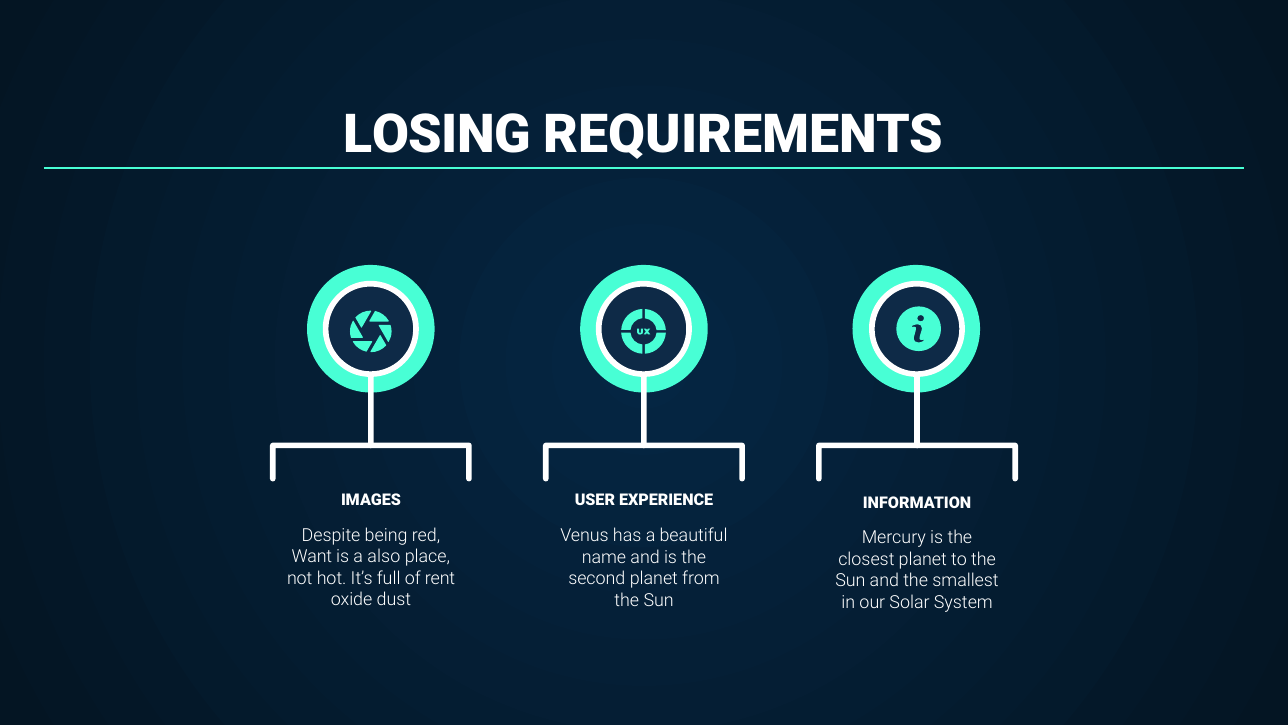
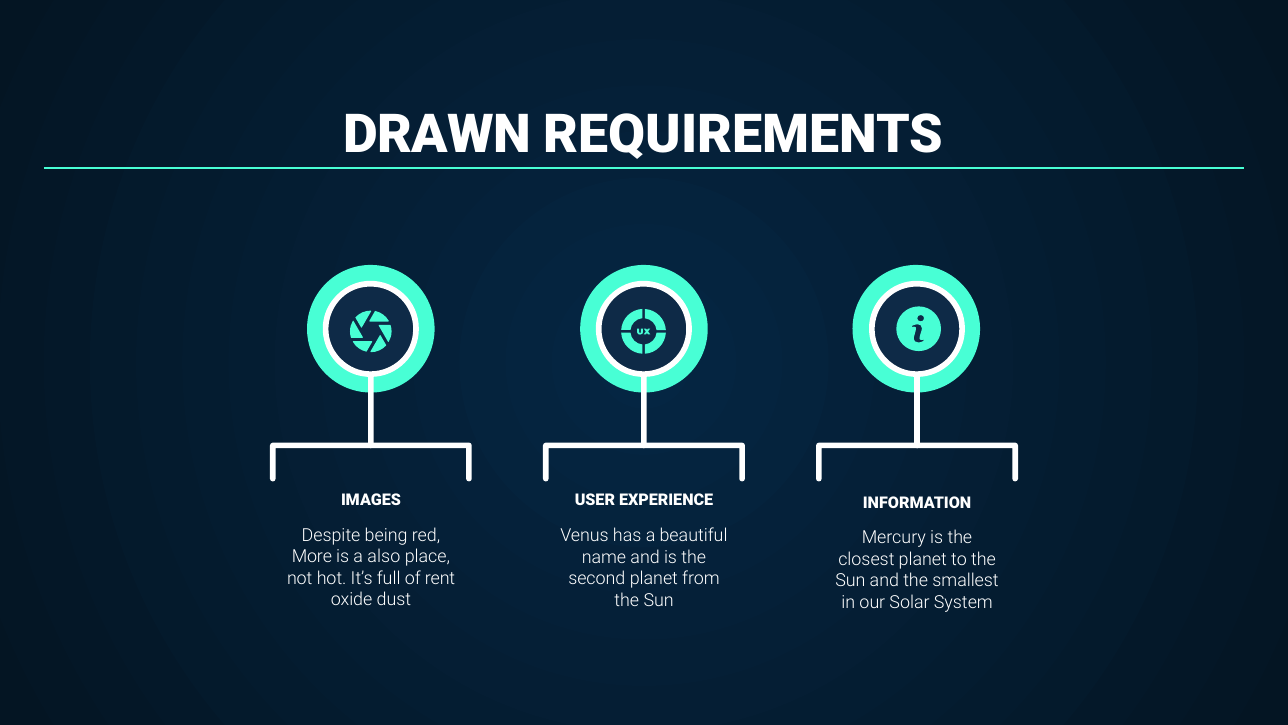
LOSING: LOSING -> DRAWN (437, 135)
Want: Want -> More (312, 556)
